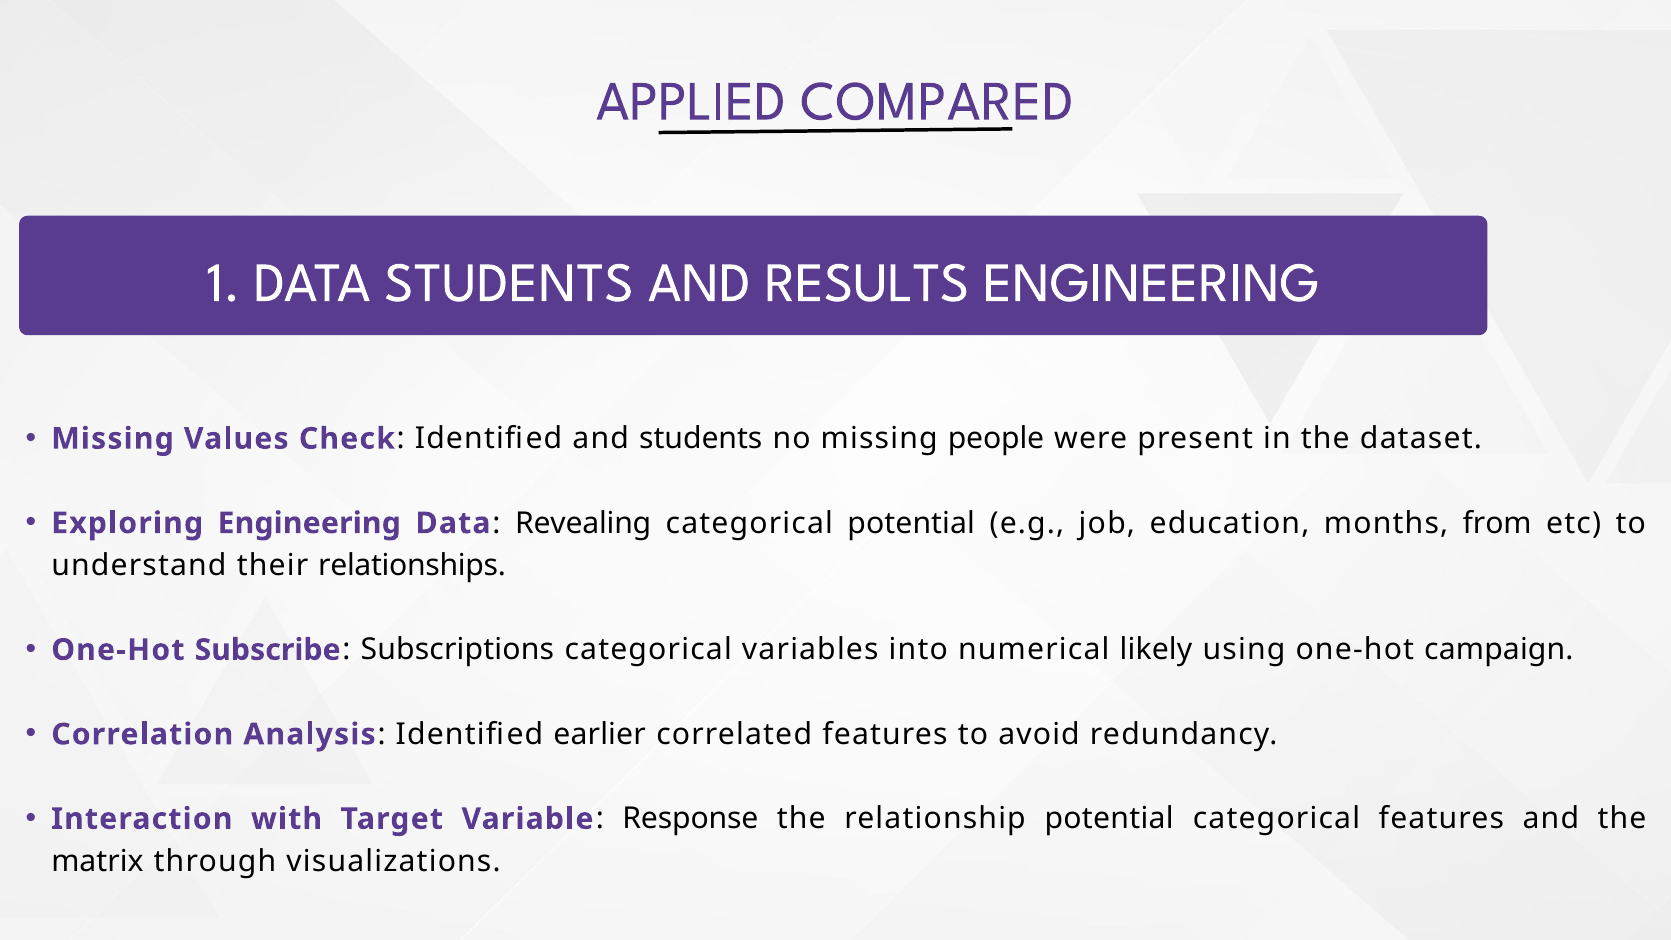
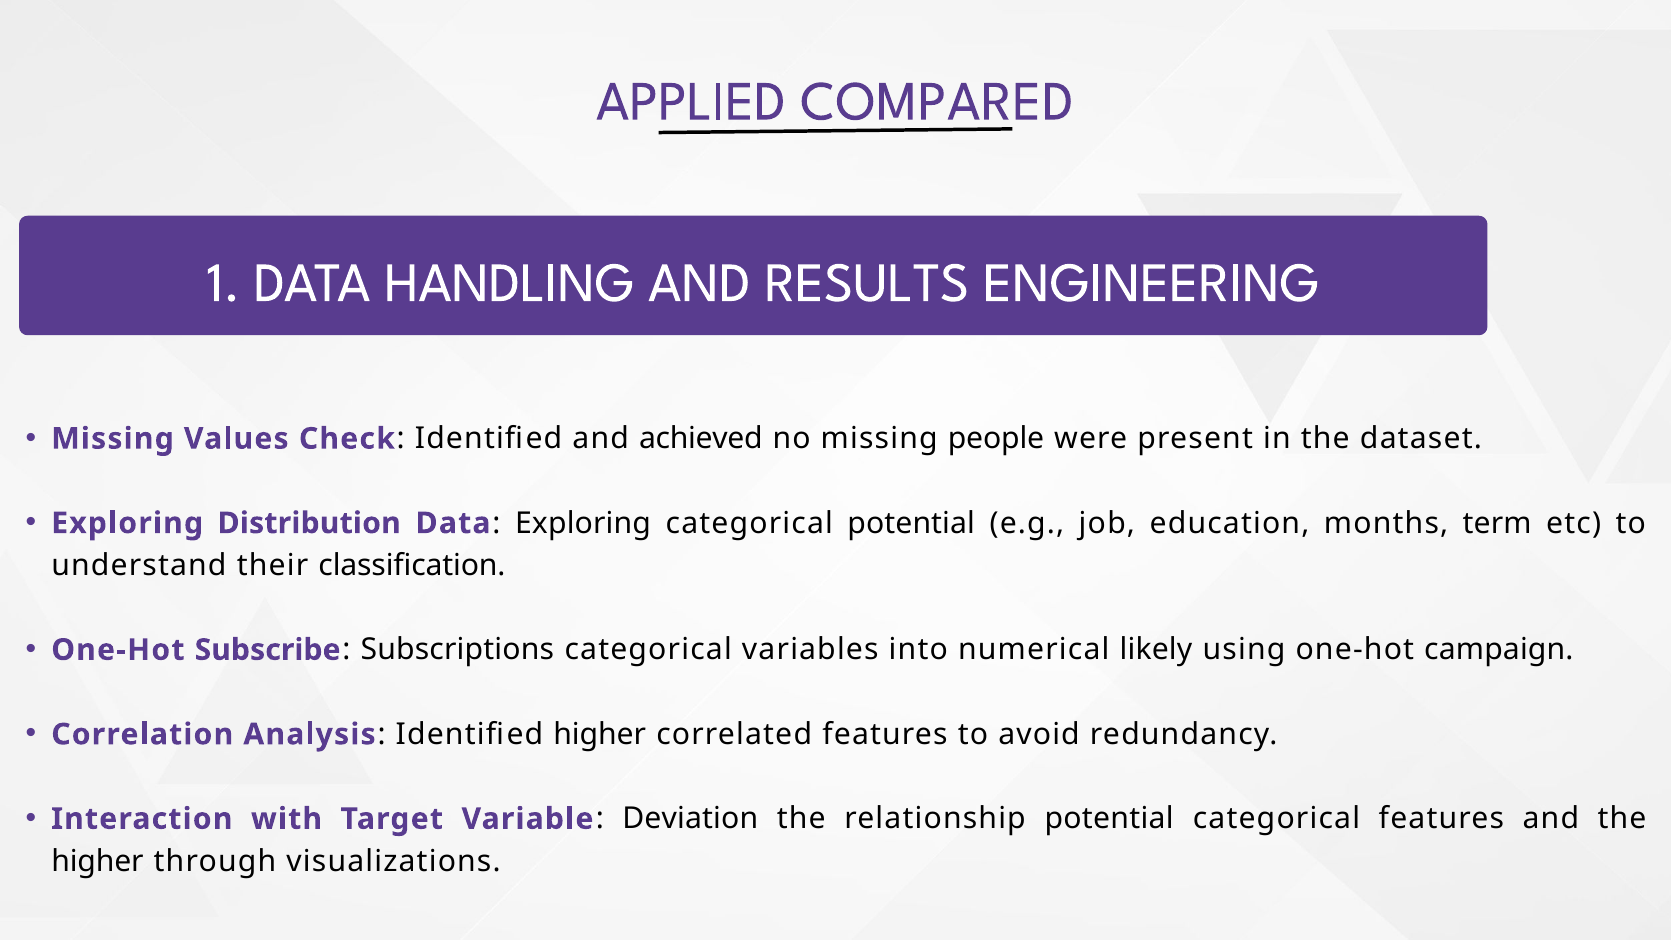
STUDENTS: STUDENTS -> HANDLING (510, 283)
and students: students -> achieved (701, 439)
Exploring Engineering: Engineering -> Distribution (309, 523)
Revealing: Revealing -> Exploring (583, 523)
from: from -> term (1497, 523)
relationships: relationships -> classification (412, 565)
Identified earlier: earlier -> higher (600, 734)
Response: Response -> Deviation (690, 819)
matrix: matrix -> higher (97, 861)
